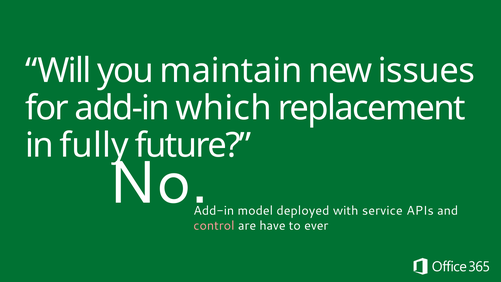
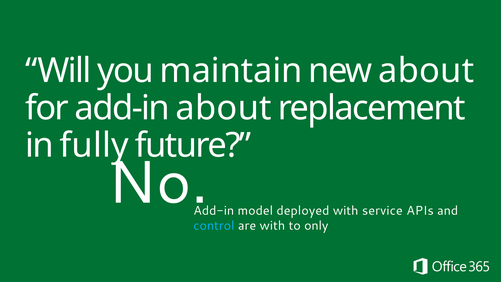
new issues: issues -> about (426, 71)
add-in which: which -> about (224, 108)
control colour: pink -> light blue (214, 226)
are have: have -> with (272, 226)
ever: ever -> only (316, 226)
